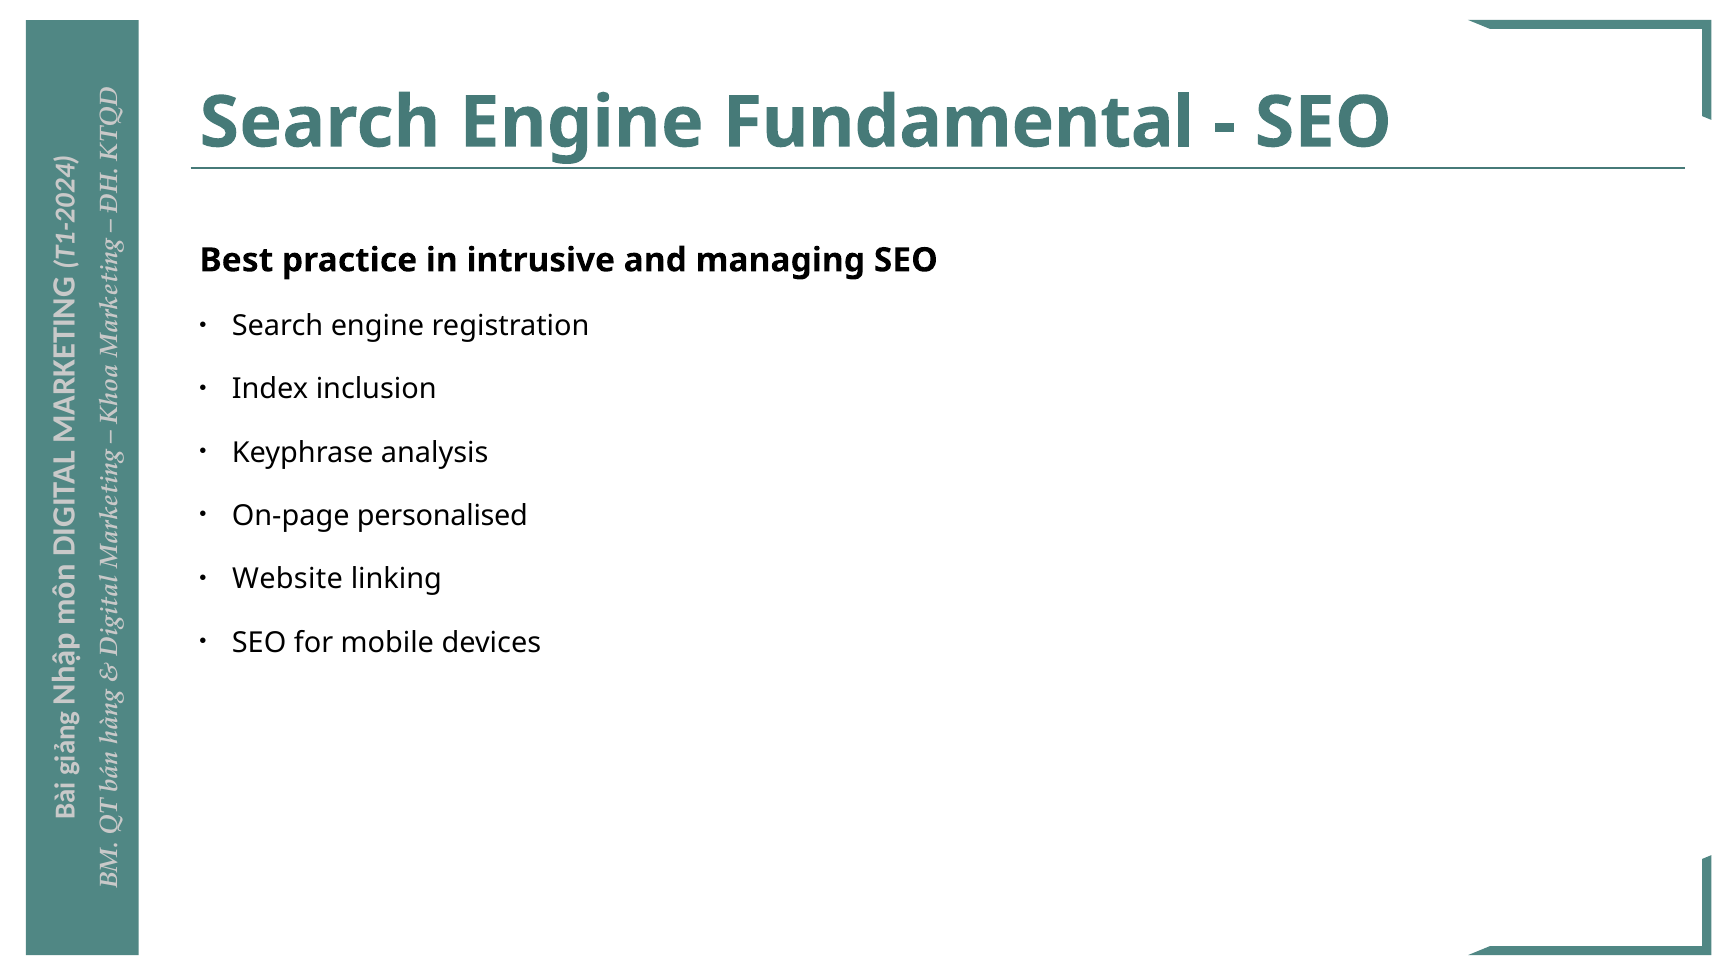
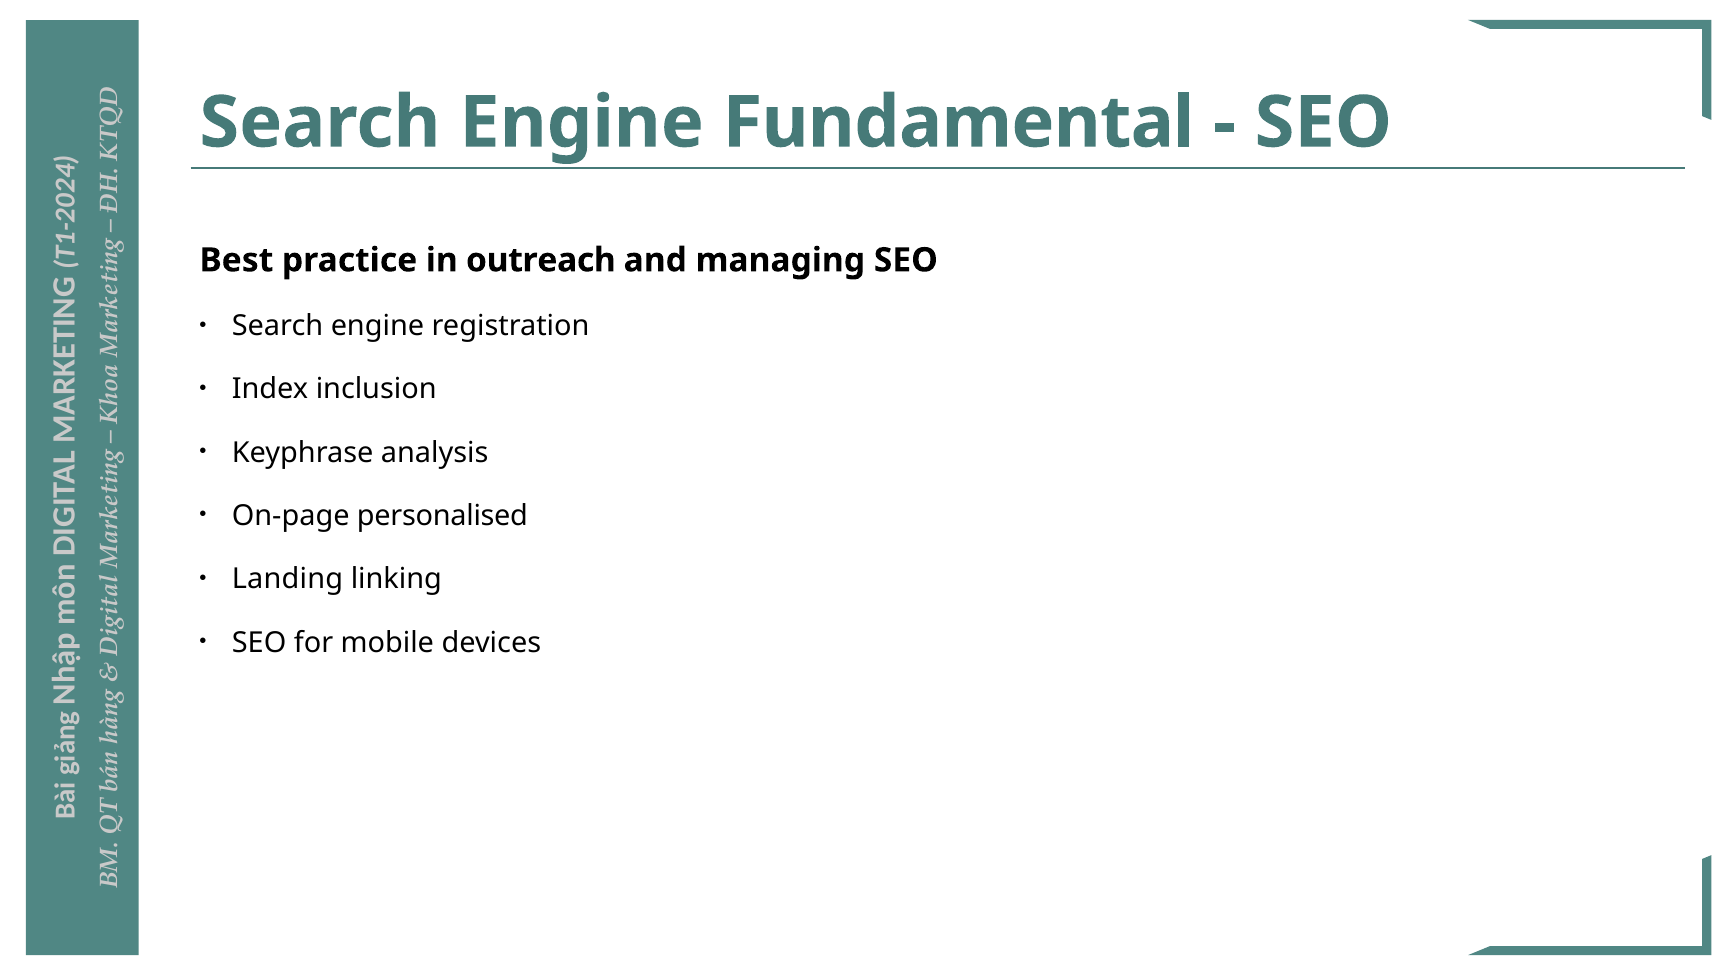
intrusive: intrusive -> outreach (541, 260)
Website: Website -> Landing (288, 579)
